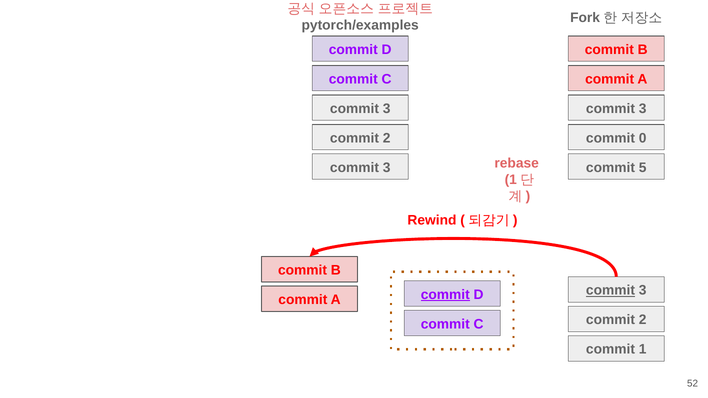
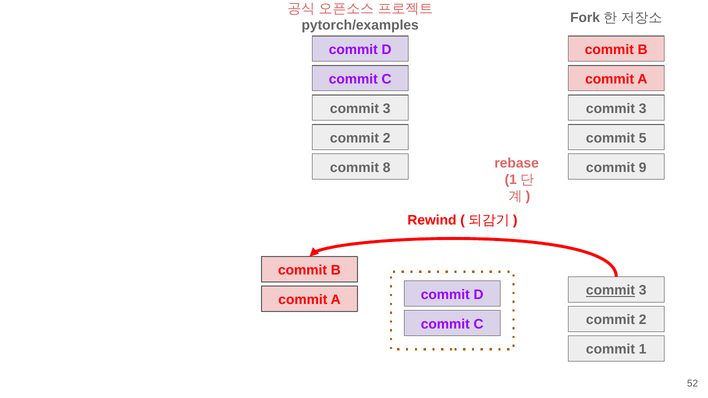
0: 0 -> 5 (643, 138)
3: 3 -> 8 (387, 168)
5: 5 -> 9 (643, 168)
commit underline: present -> none (445, 295)
